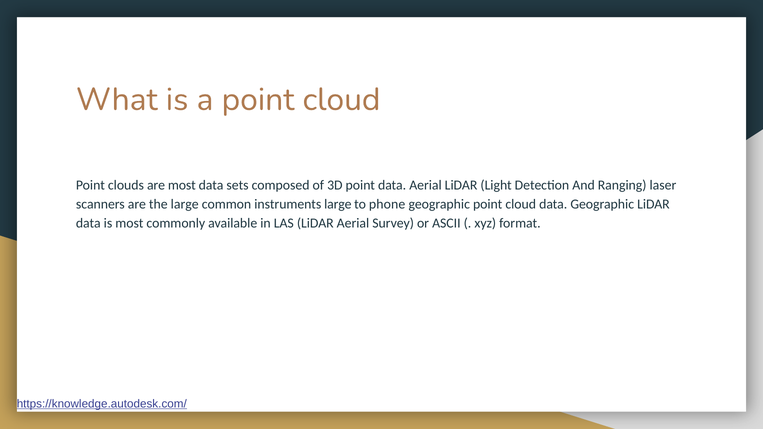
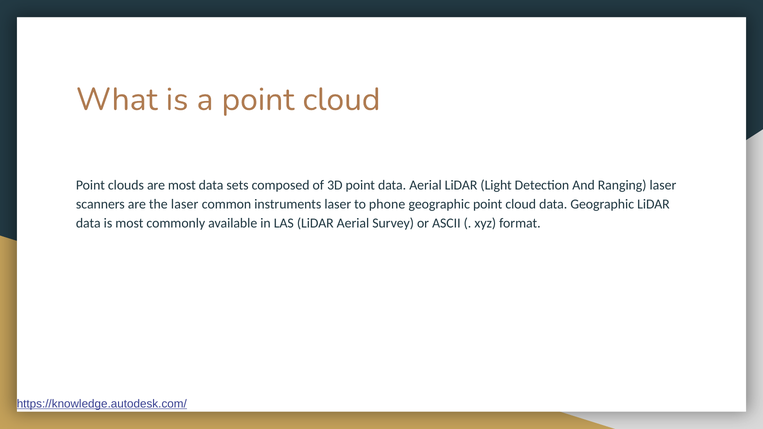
the large: large -> laser (185, 204)
instruments large: large -> laser (338, 204)
